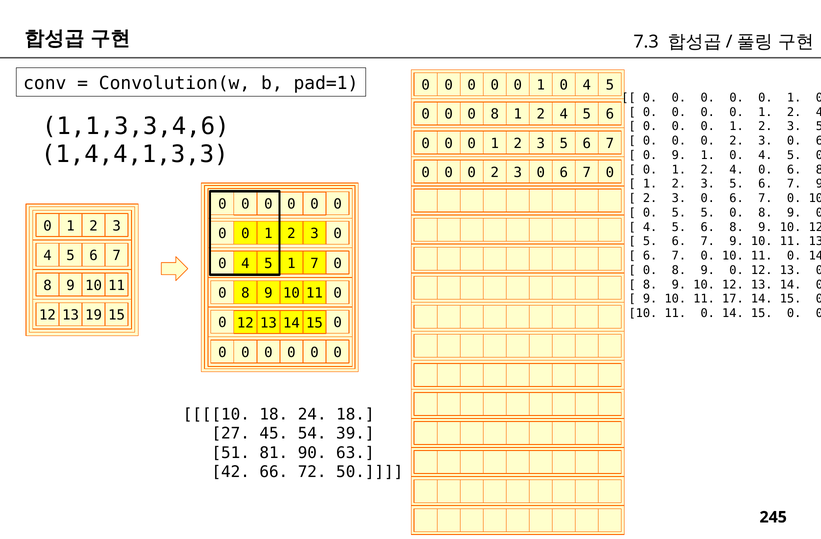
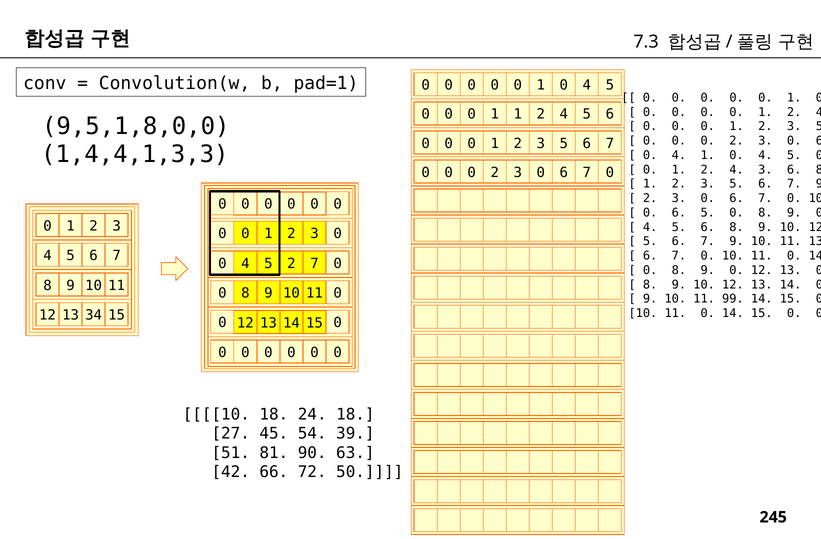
8: 8 -> 1 (495, 114)
1,1,3,3,4,6: 1,1,3,3,4,6 -> 9,5,1,8,0,0 (136, 126)
9: 9 -> 4 (679, 155)
4 0: 0 -> 3 (765, 170)
5: 5 -> 6 (679, 213)
5 1: 1 -> 2 (291, 264)
17: 17 -> 99 (733, 299)
19: 19 -> 34 (94, 315)
